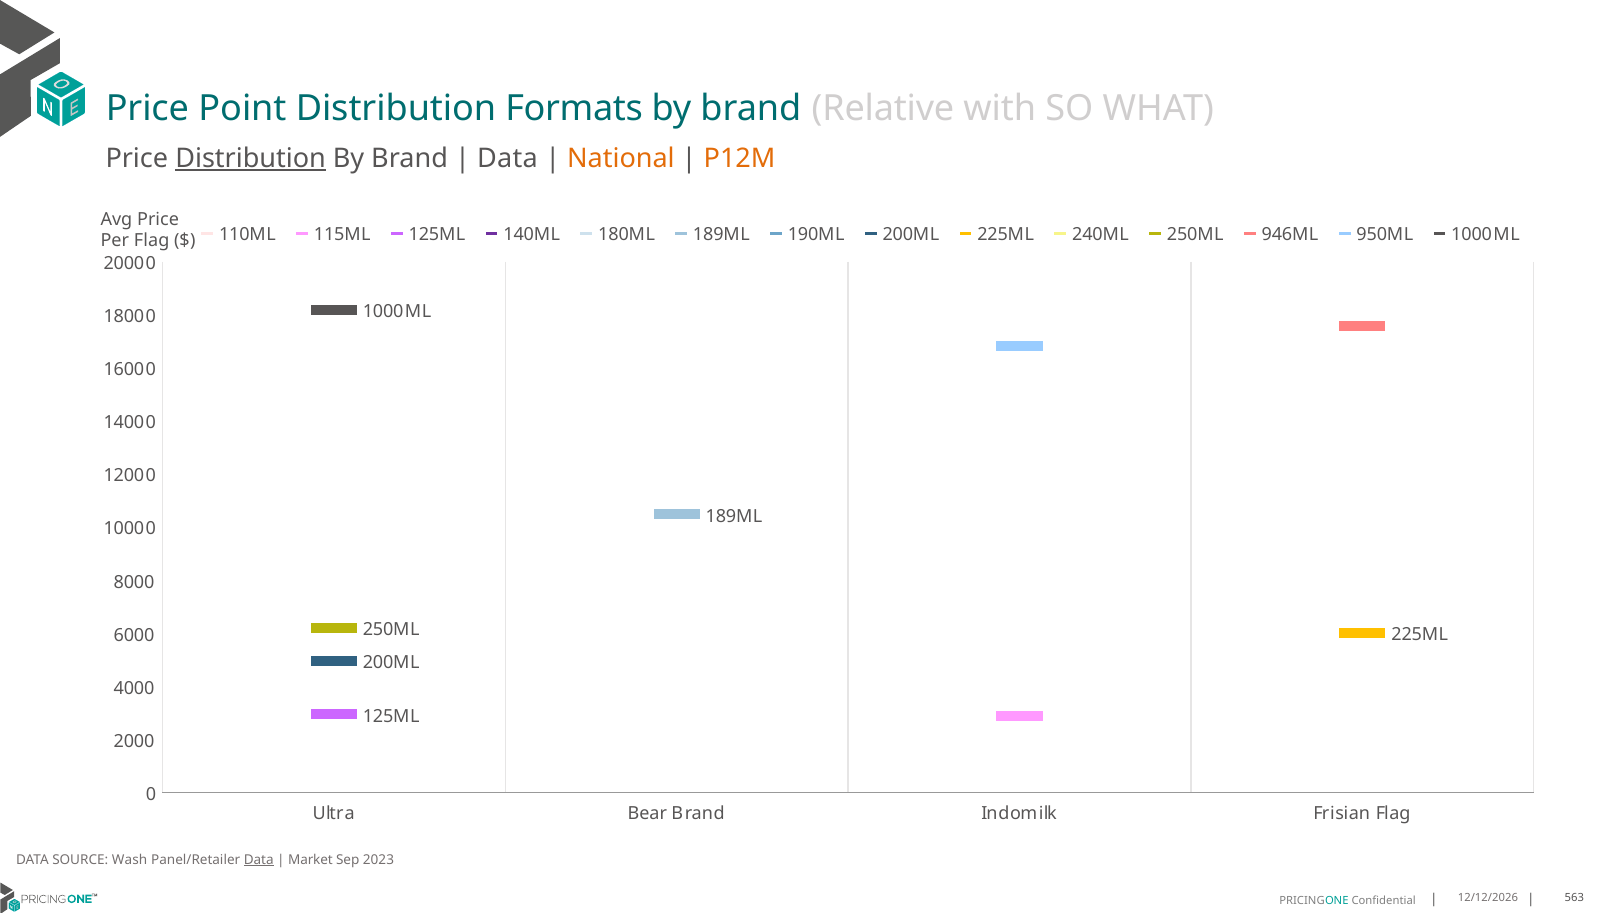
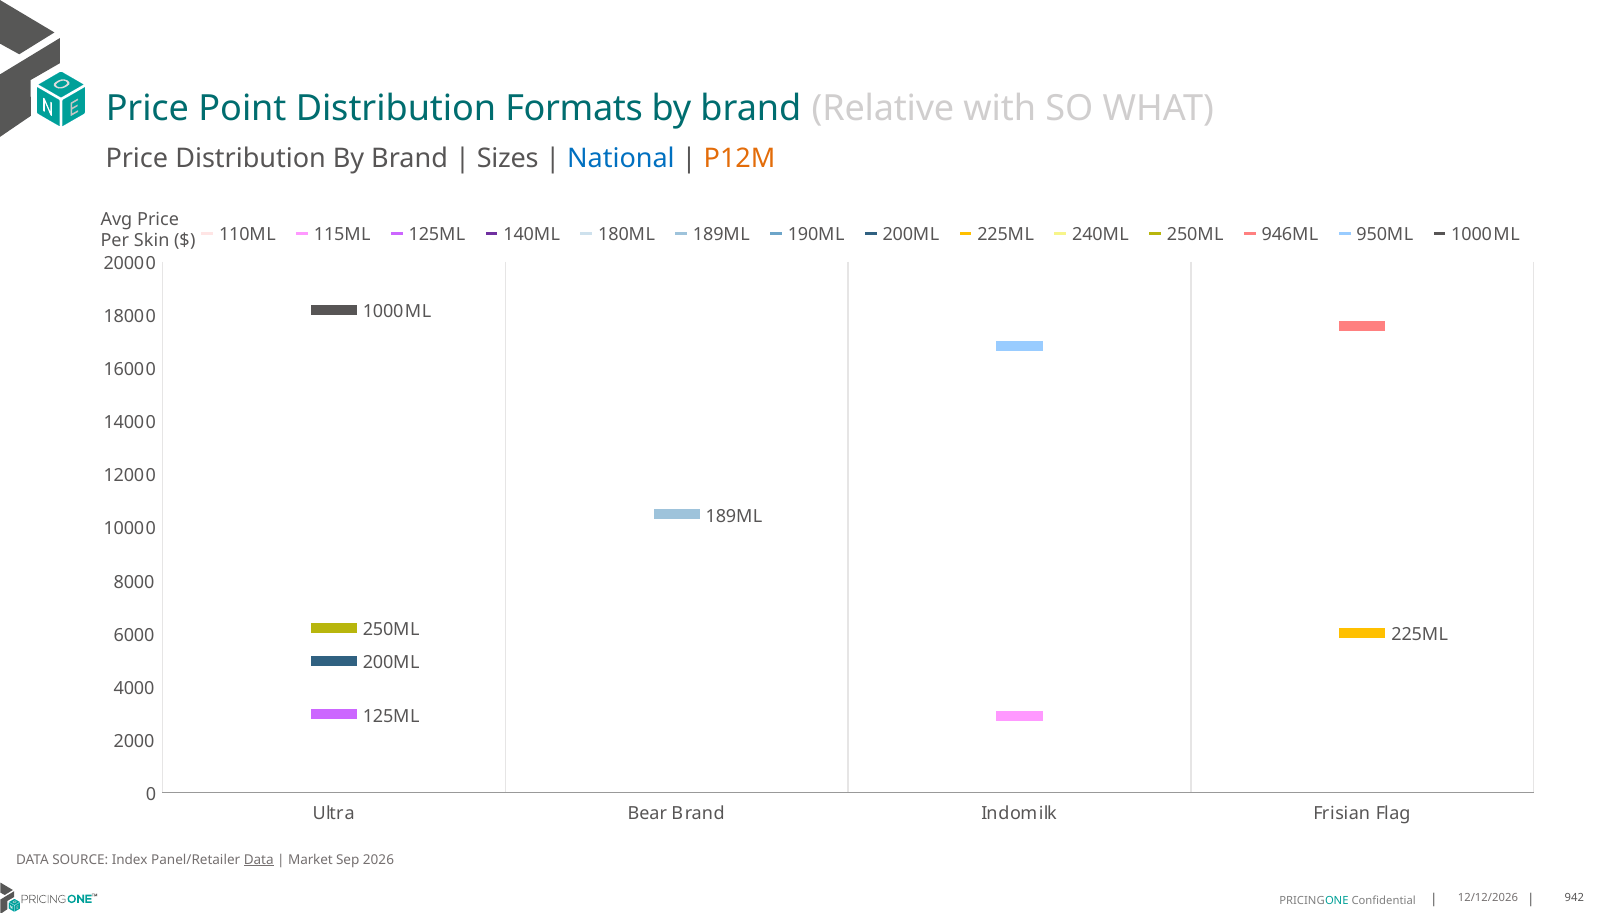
Distribution underline: present -> none (251, 158)
Data: Data -> Sizes (508, 158)
National colour: orange -> blue (621, 158)
Per Flag: Flag -> Skin (152, 241)
Wash: Wash -> Index (130, 860)
2023: 2023 -> 2026 (378, 860)
563: 563 -> 942 (1574, 898)
